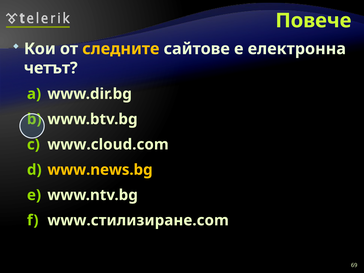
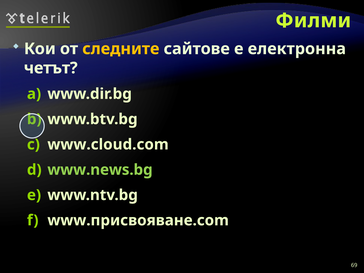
Повече: Повече -> Филми (313, 21)
www.news.bg colour: yellow -> light green (100, 170)
www.стилизиране.com: www.стилизиране.com -> www.присвояване.com (138, 220)
